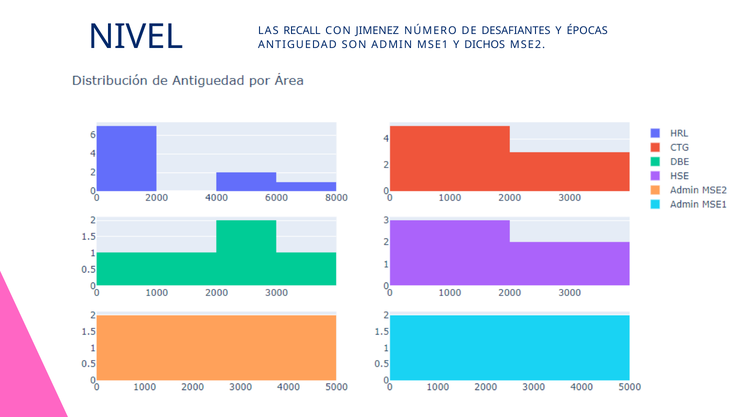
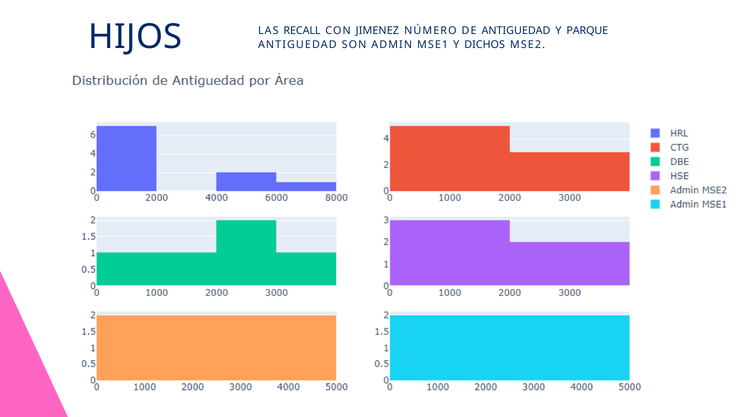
NIVEL: NIVEL -> HIJOS (135, 37)
DE DESAFIANTES: DESAFIANTES -> ANTIGUEDAD (516, 31)
ÉPOCAS: ÉPOCAS -> PARQUE (587, 31)
